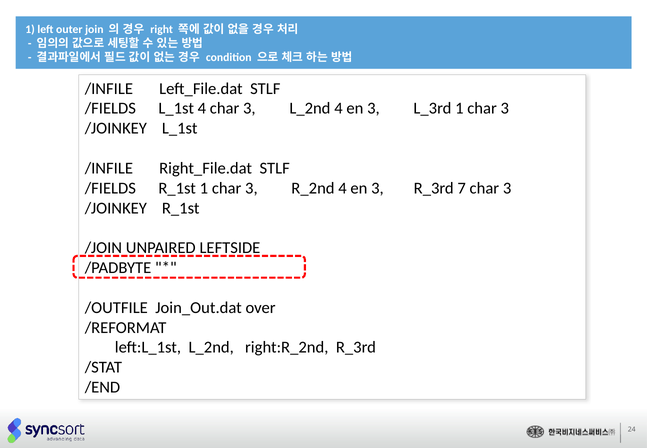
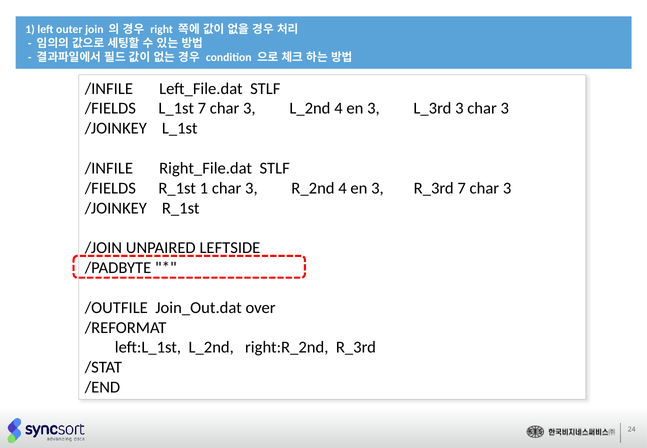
L_1st 4: 4 -> 7 (202, 108)
L_3rd 1: 1 -> 3 (459, 108)
